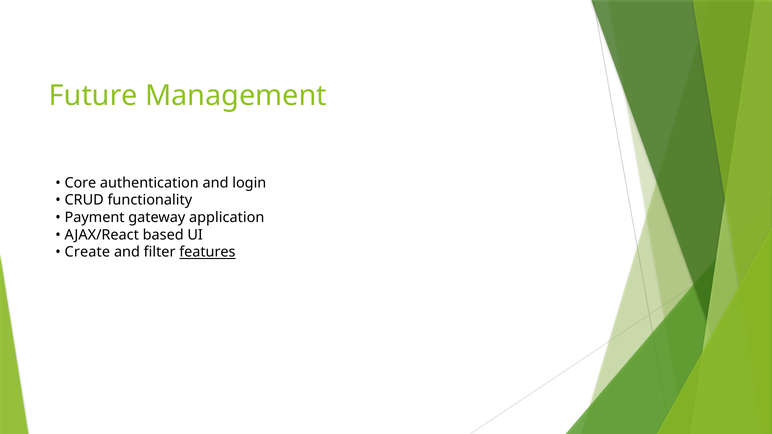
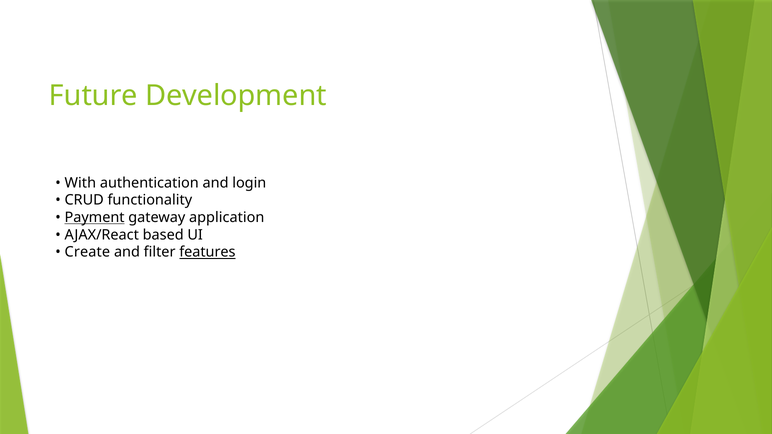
Management: Management -> Development (236, 96)
Core: Core -> With (80, 183)
Payment underline: none -> present (95, 218)
